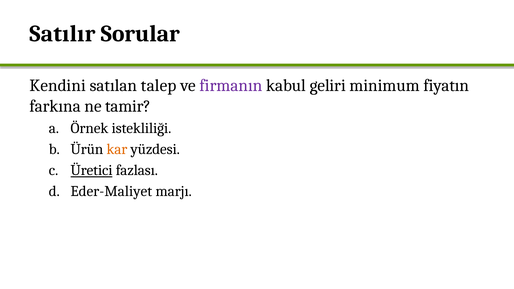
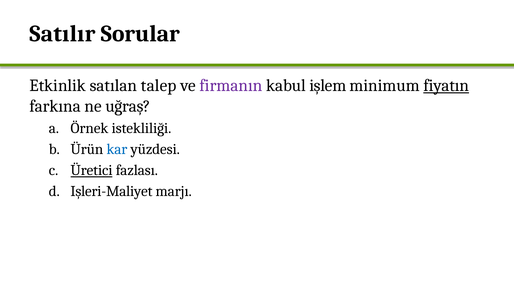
Kendini: Kendini -> Etkinlik (58, 86)
geliri: geliri -> işlem (328, 86)
fiyatın underline: none -> present (446, 86)
tamir: tamir -> uğraş (128, 106)
kar colour: orange -> blue (117, 149)
Eder-Maliyet: Eder-Maliyet -> Işleri-Maliyet (111, 191)
